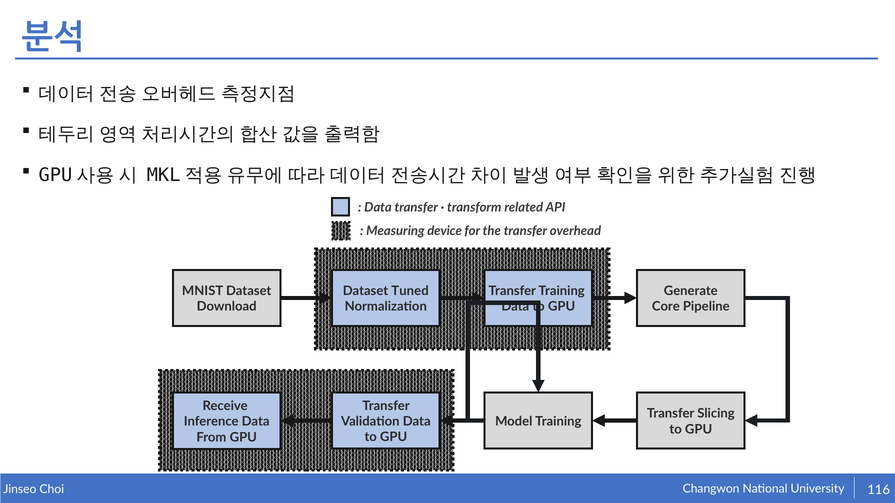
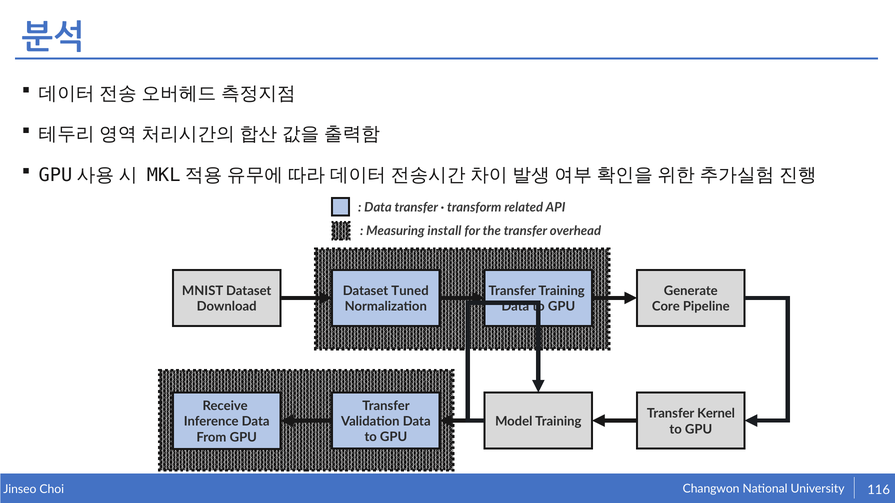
device: device -> install (444, 231)
Slicing: Slicing -> Kernel (716, 414)
